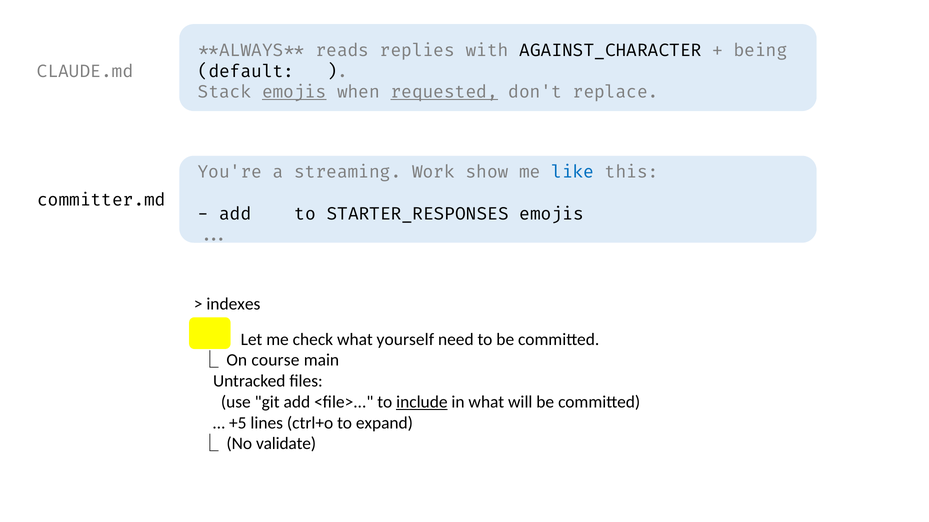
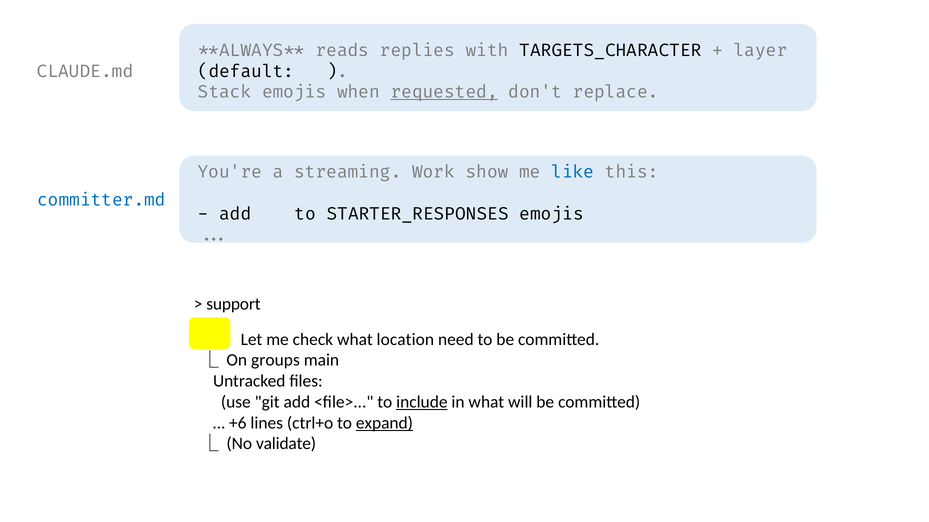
AGAINST_CHARACTER: AGAINST_CHARACTER -> TARGETS_CHARACTER (610, 50)
being: being -> layer (760, 50)
emojis underline: present -> none (294, 92)
committer.md colour: black -> blue (101, 200)
indexes: indexes -> support (233, 305)
yourself: yourself -> location (405, 340)
course: course -> groups (275, 361)
+5: +5 -> +6 (238, 423)
expand underline: none -> present (384, 423)
